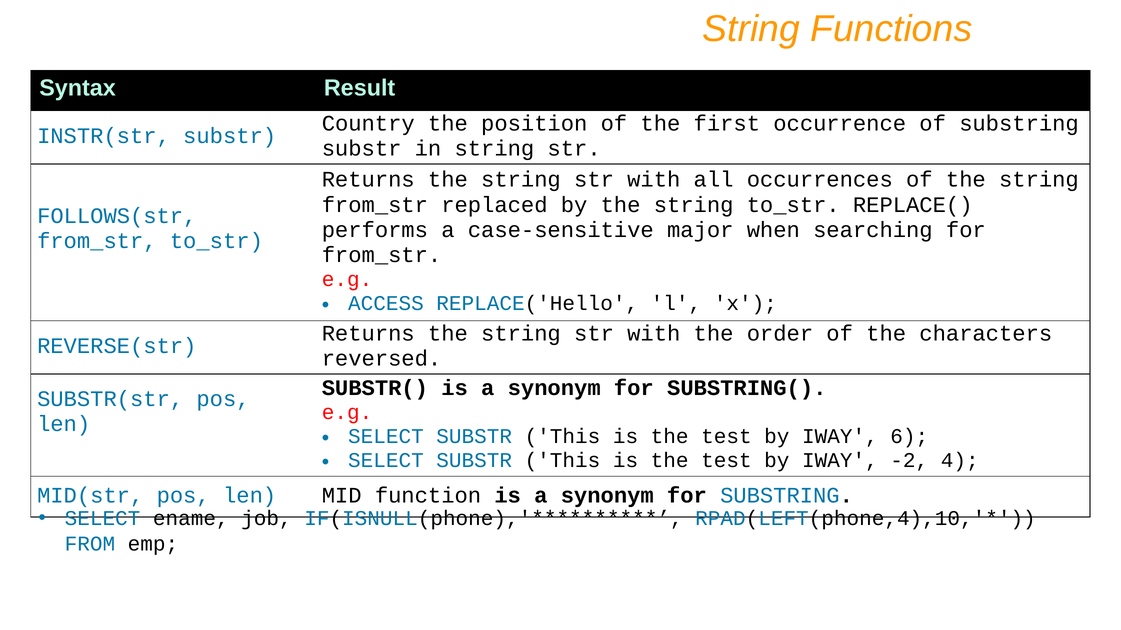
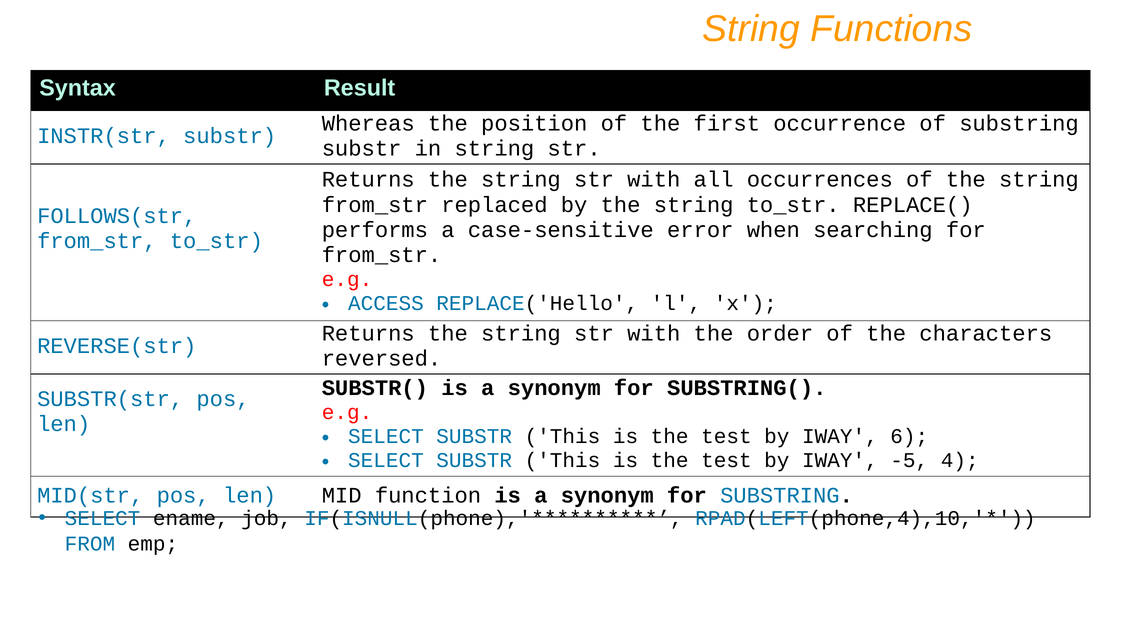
Country: Country -> Whereas (368, 124)
major: major -> error (700, 230)
-2: -2 -> -5 (909, 461)
